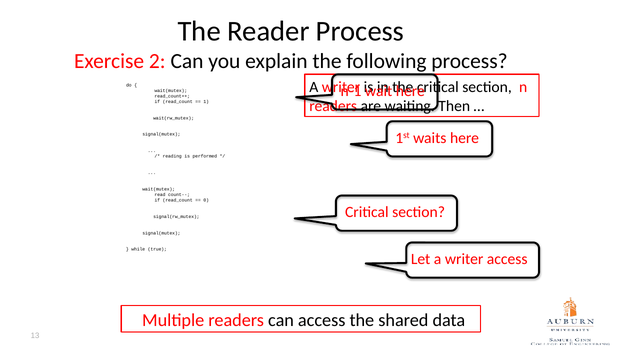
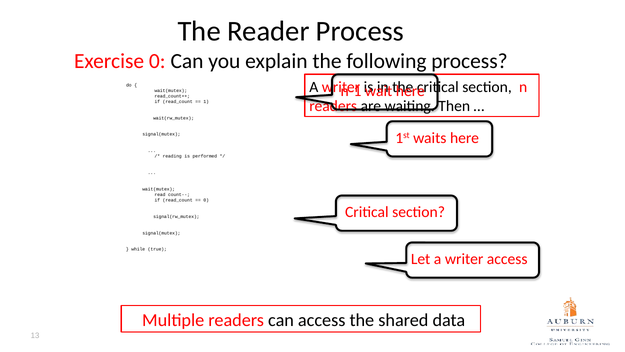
Exercise 2: 2 -> 0 (157, 61)
